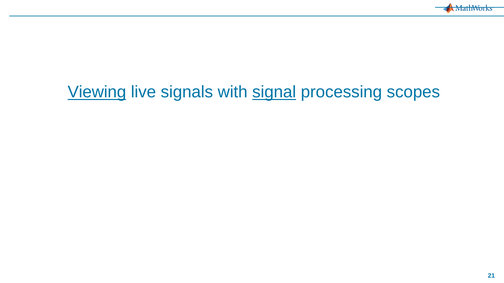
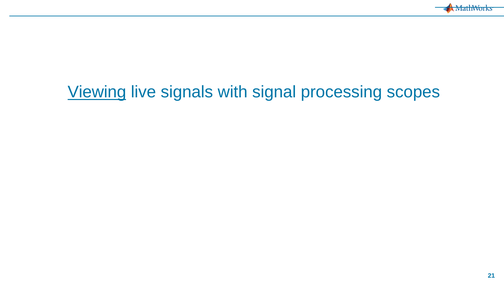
signal underline: present -> none (274, 92)
